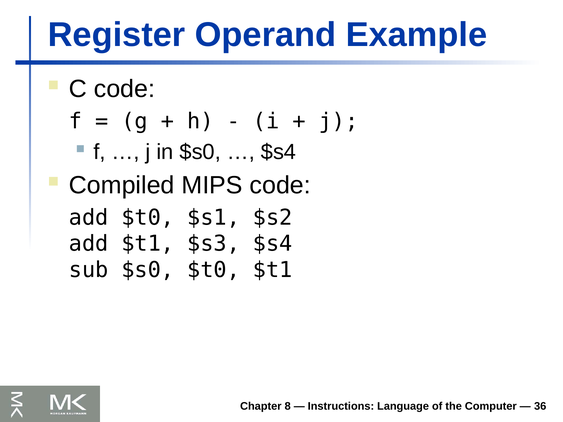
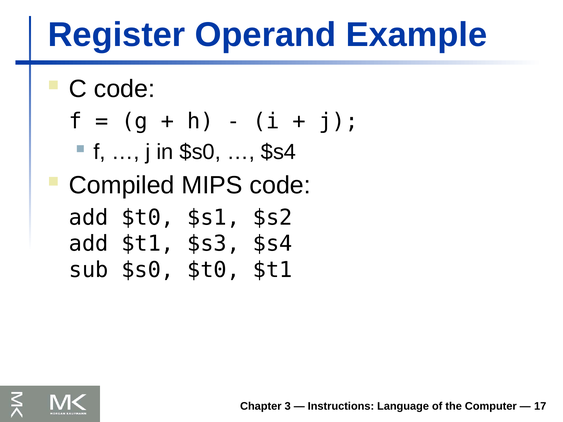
8: 8 -> 3 (288, 406)
36: 36 -> 17 (540, 406)
